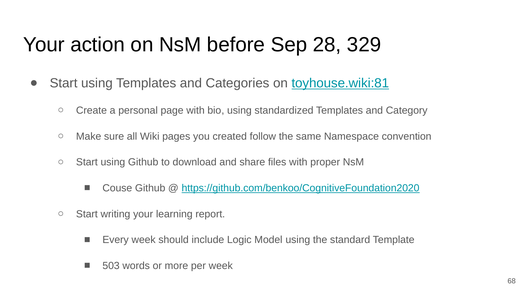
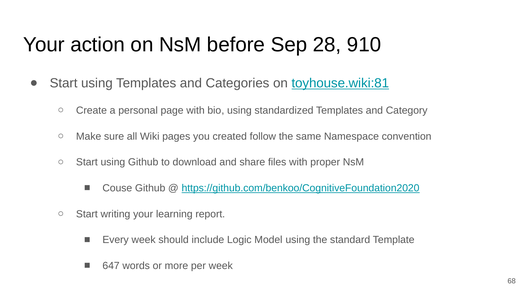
329: 329 -> 910 (364, 45)
503: 503 -> 647 (111, 266)
